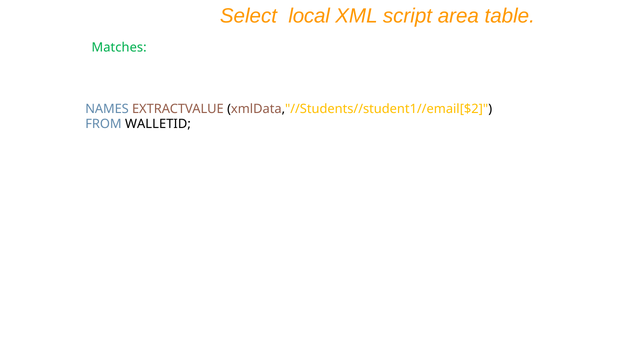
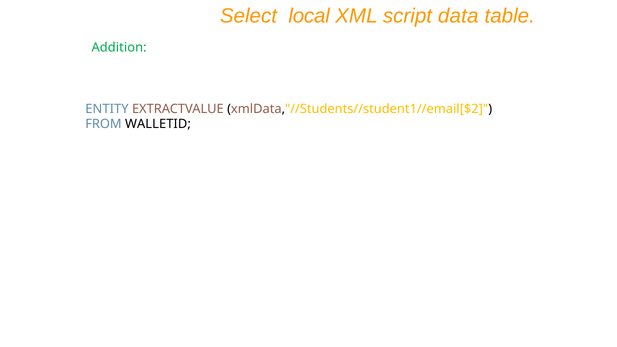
area: area -> data (458, 16)
Matches: Matches -> Addition (119, 47)
NAMES: NAMES -> ENTITY (107, 109)
